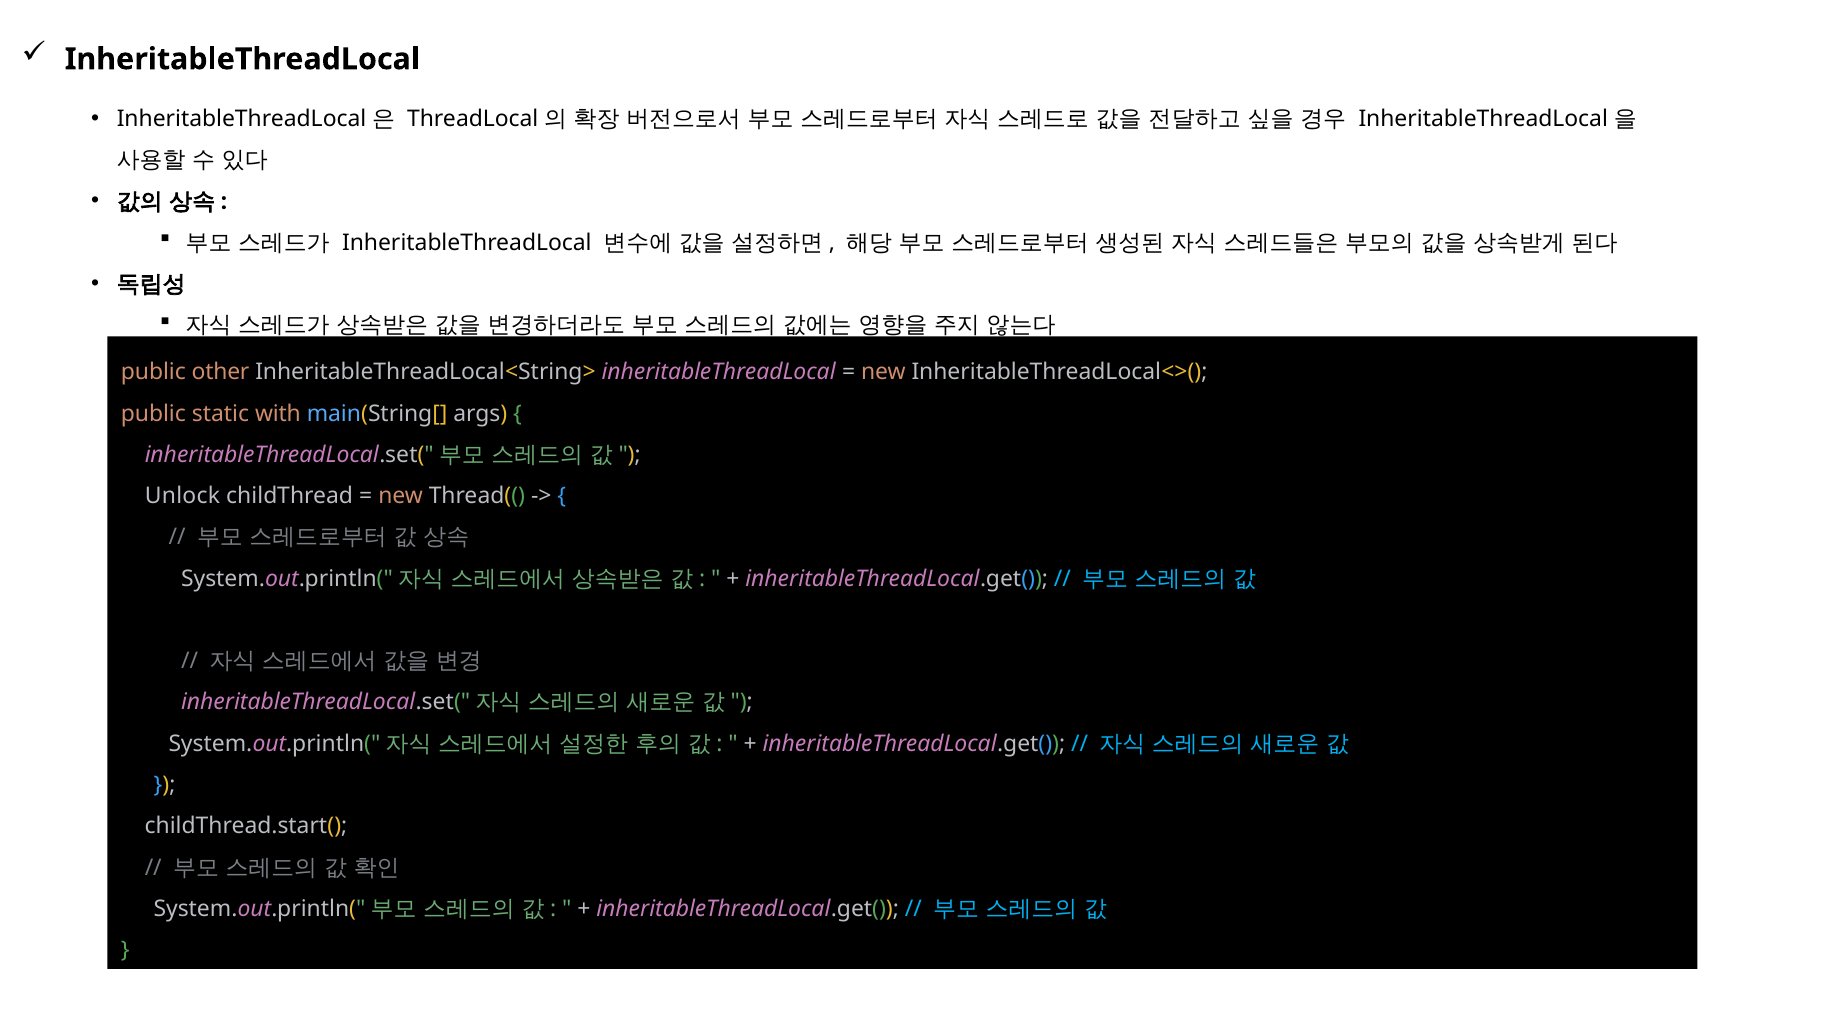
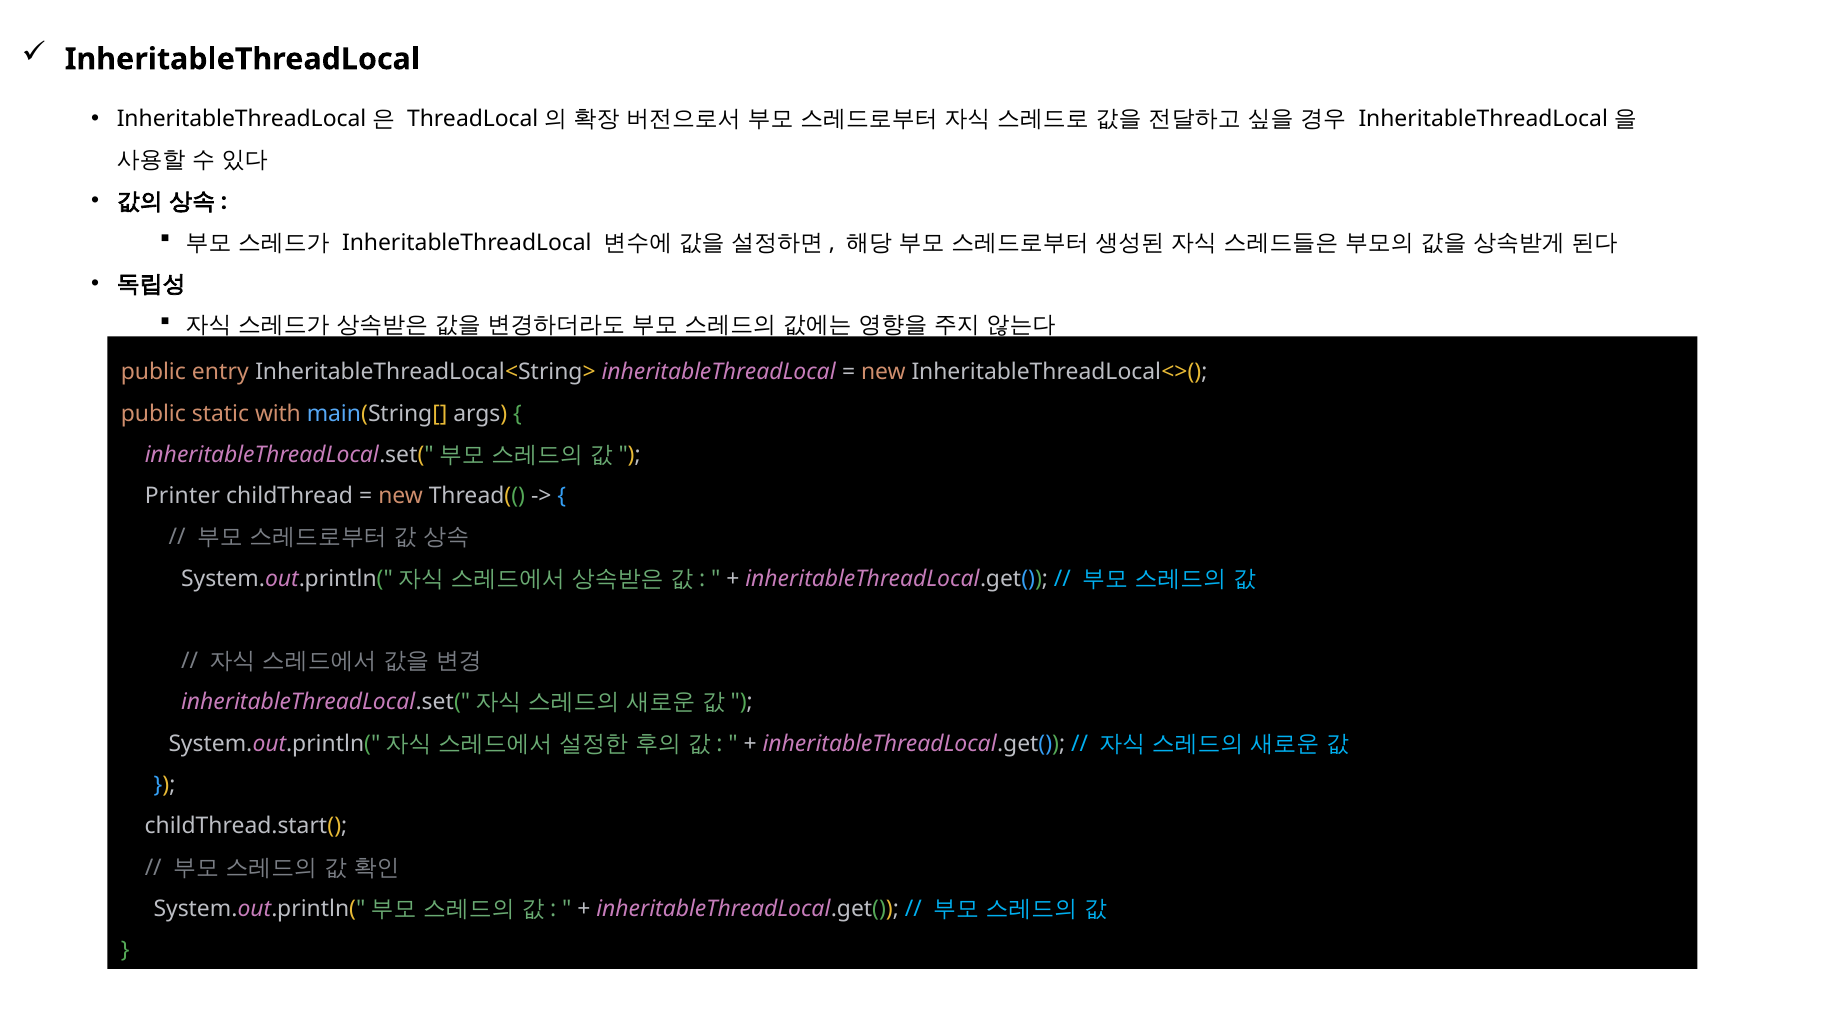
other: other -> entry (220, 372)
Unlock: Unlock -> Printer (182, 496)
